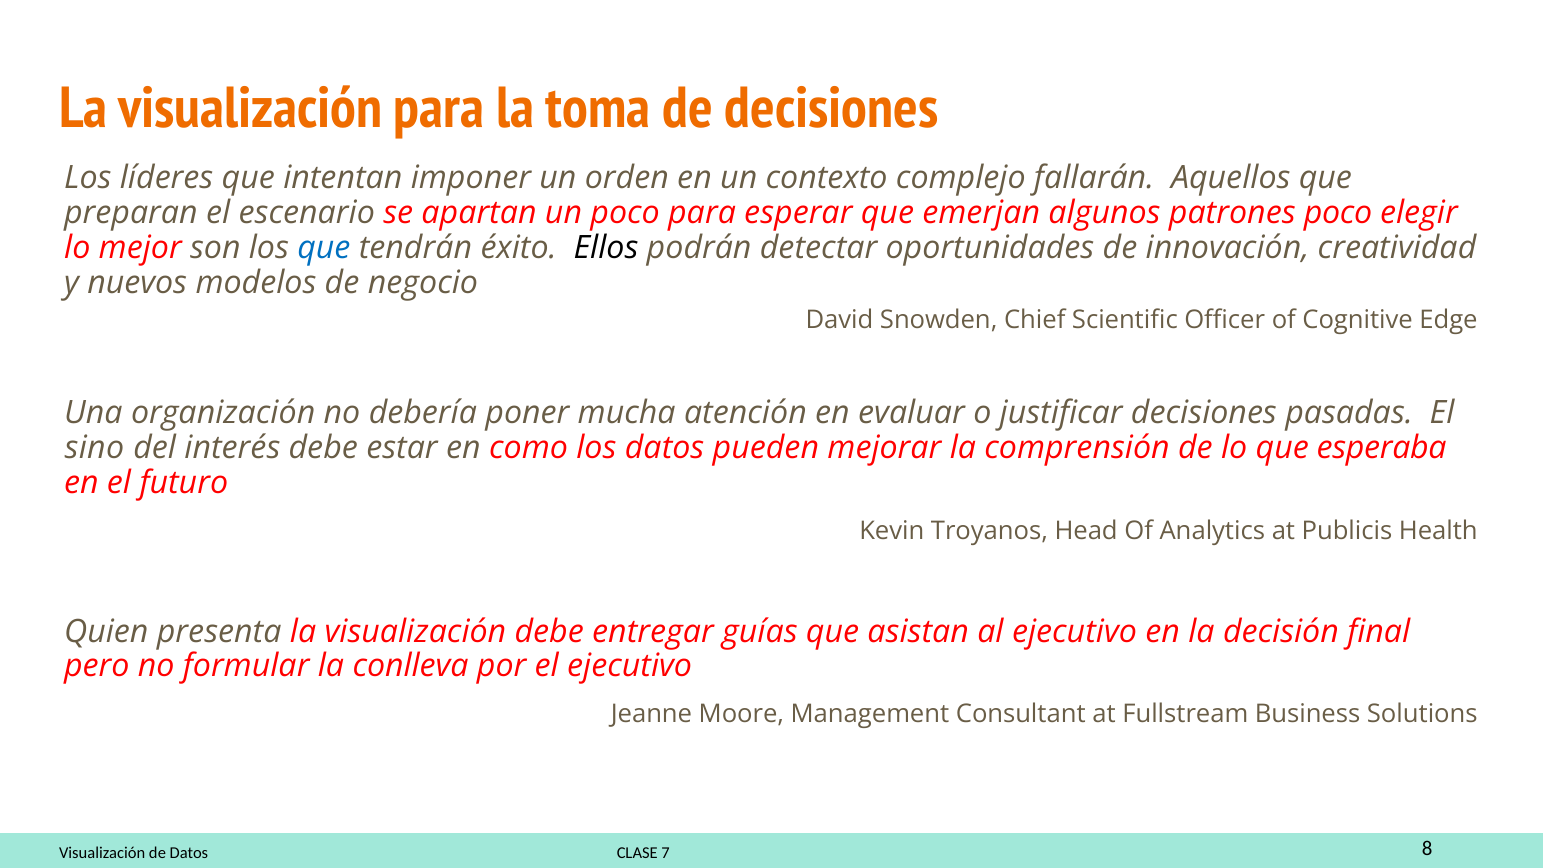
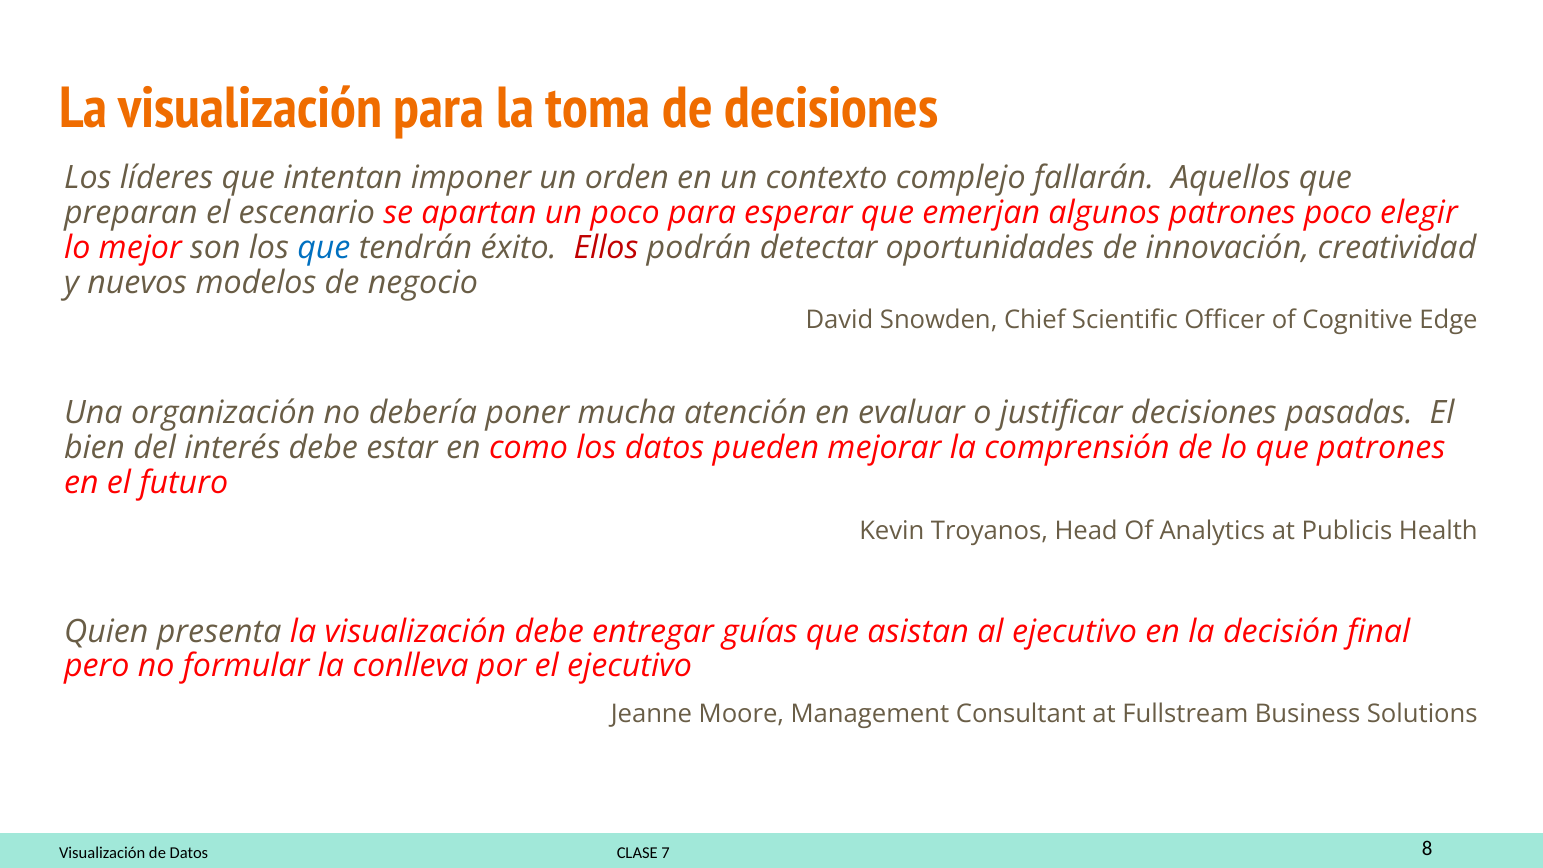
Ellos colour: black -> red (606, 248)
sino: sino -> bien (95, 448)
que esperaba: esperaba -> patrones (1381, 448)
